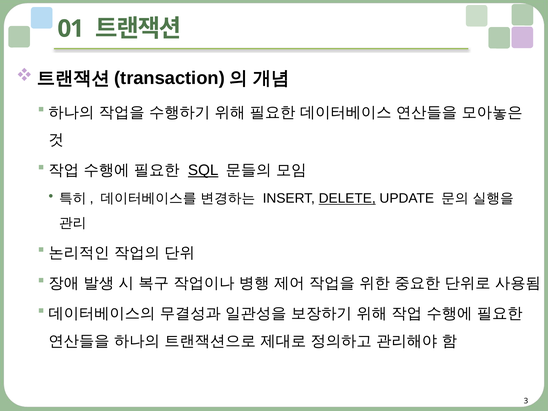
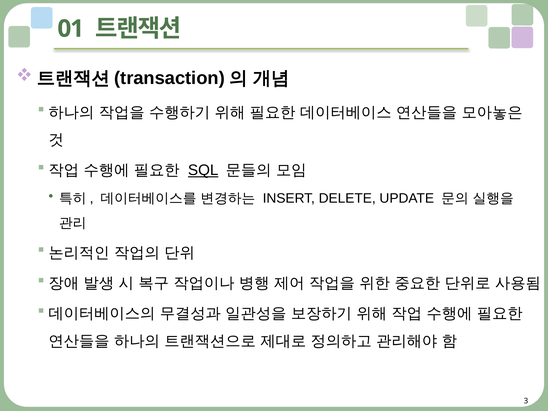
DELETE underline: present -> none (347, 198)
